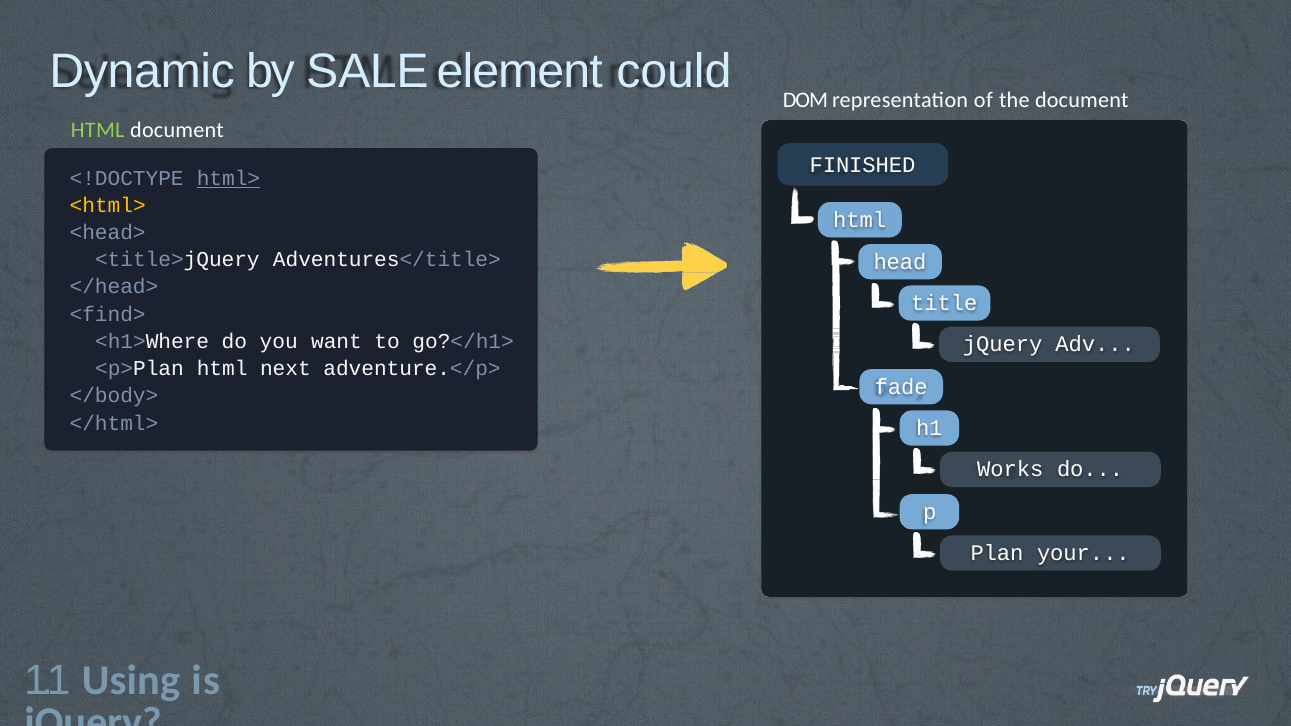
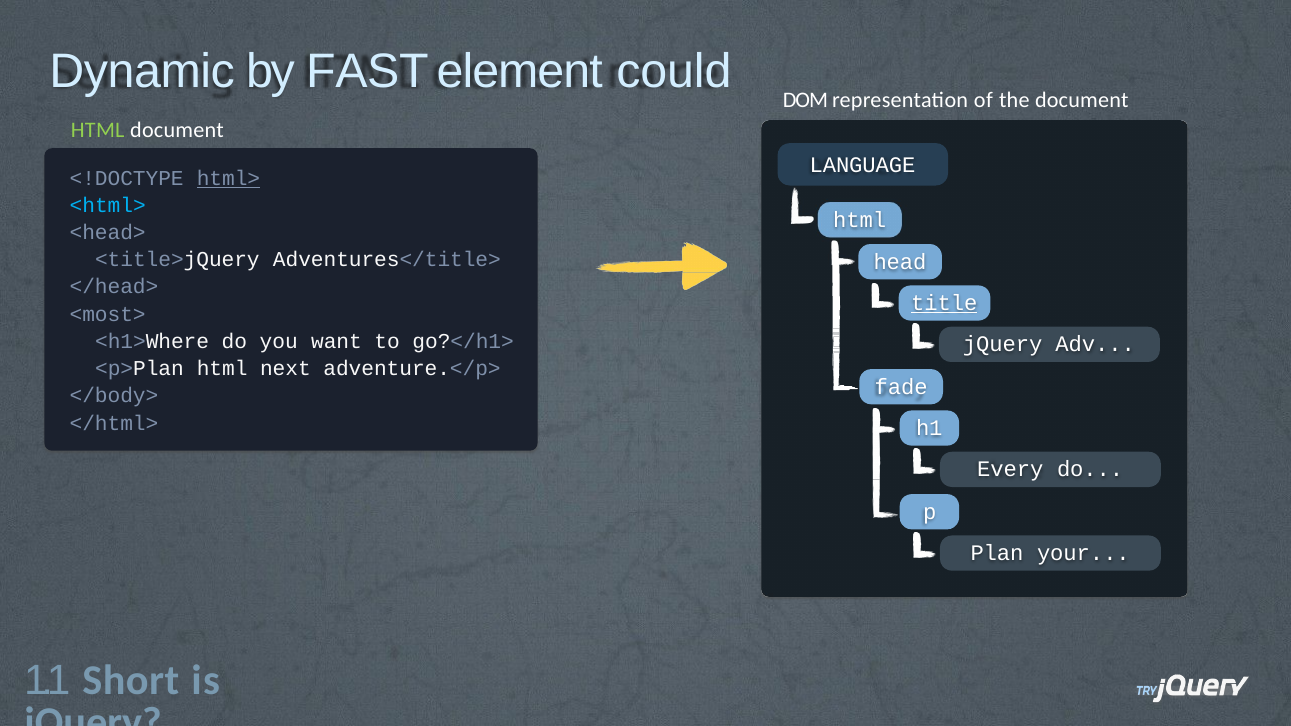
SALE: SALE -> FAST (367, 71)
FINISHED: FINISHED -> LANGUAGE (863, 165)
<html> colour: yellow -> light blue (108, 205)
title underline: none -> present (944, 303)
<find>: <find> -> <most> (108, 314)
Works: Works -> Every (1010, 470)
Using: Using -> Short (131, 680)
